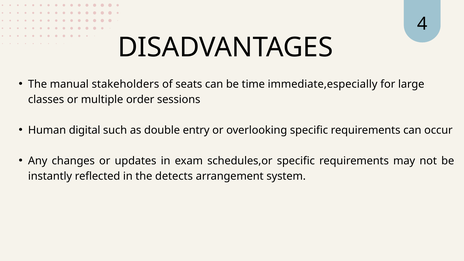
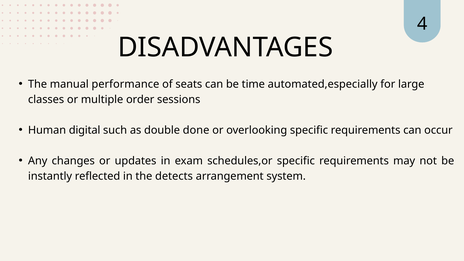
stakeholders: stakeholders -> performance (125, 84)
immediate,especially: immediate,especially -> automated,especially (323, 84)
entry: entry -> done (196, 130)
